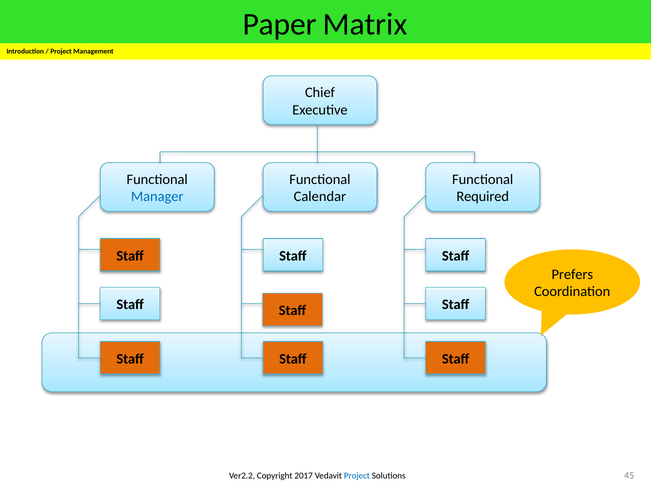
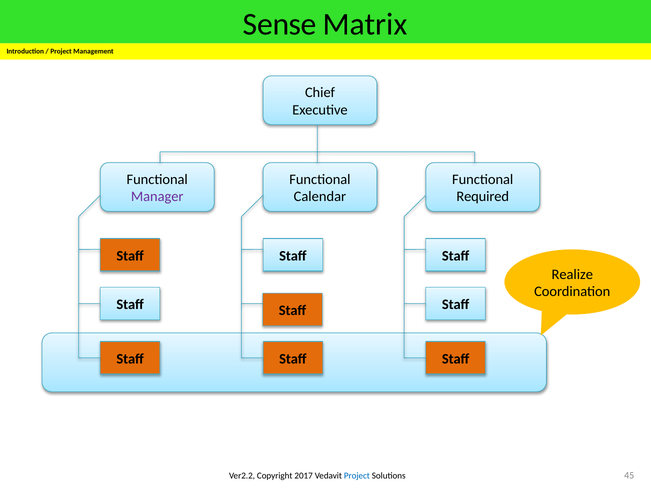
Paper: Paper -> Sense (280, 24)
Manager colour: blue -> purple (157, 197)
Prefers: Prefers -> Realize (572, 274)
